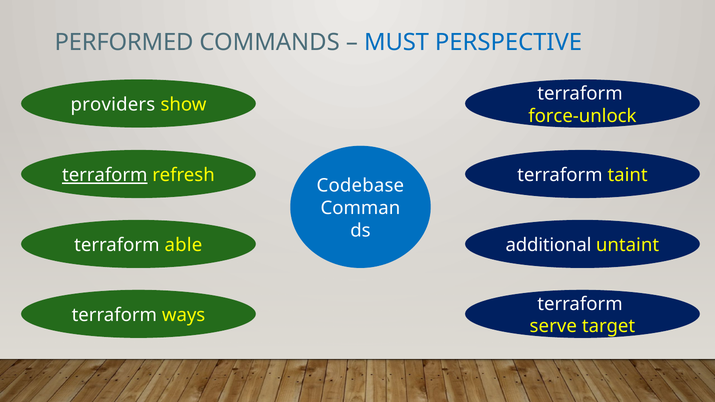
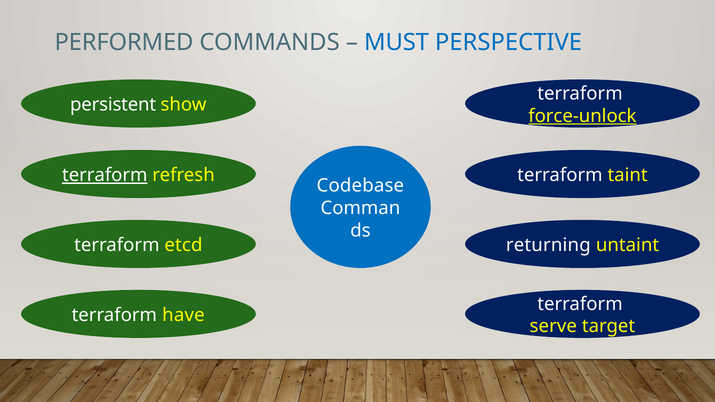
providers: providers -> persistent (113, 105)
force-unlock underline: none -> present (582, 116)
able: able -> etcd (183, 245)
additional: additional -> returning (548, 245)
ways: ways -> have (183, 315)
